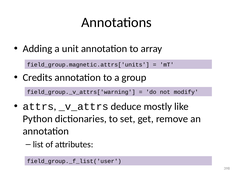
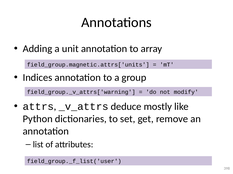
Credits: Credits -> Indices (37, 78)
